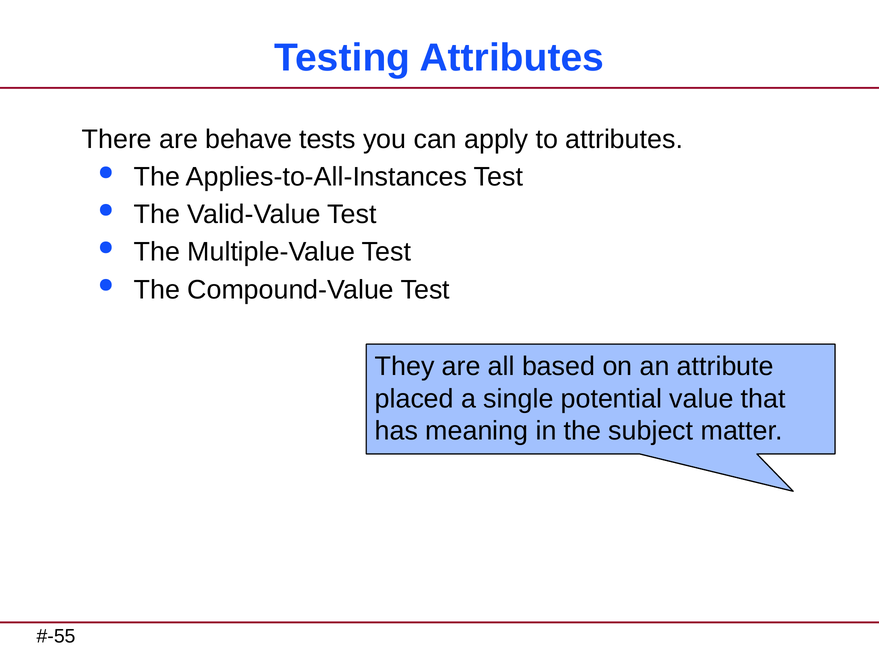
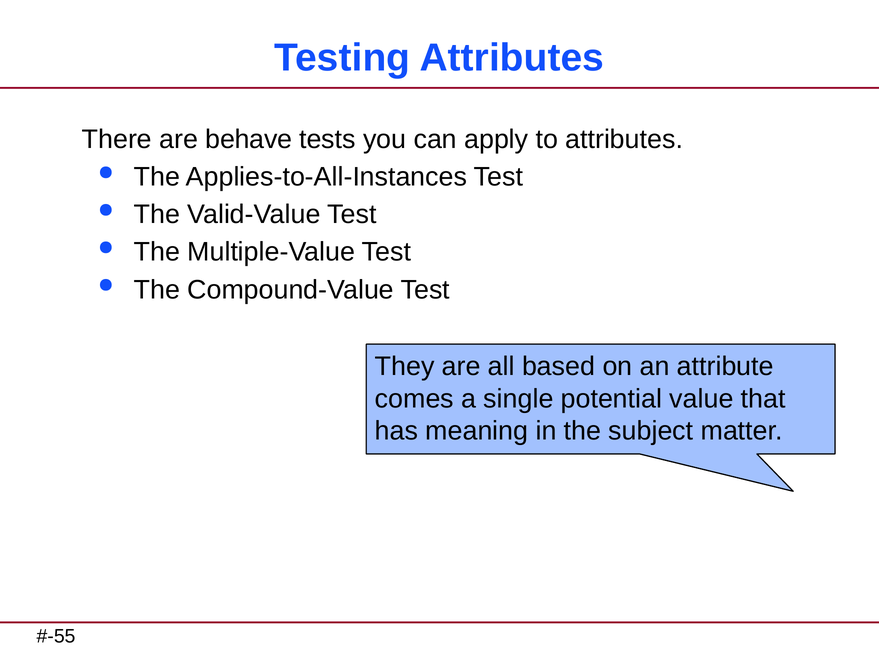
placed: placed -> comes (414, 399)
